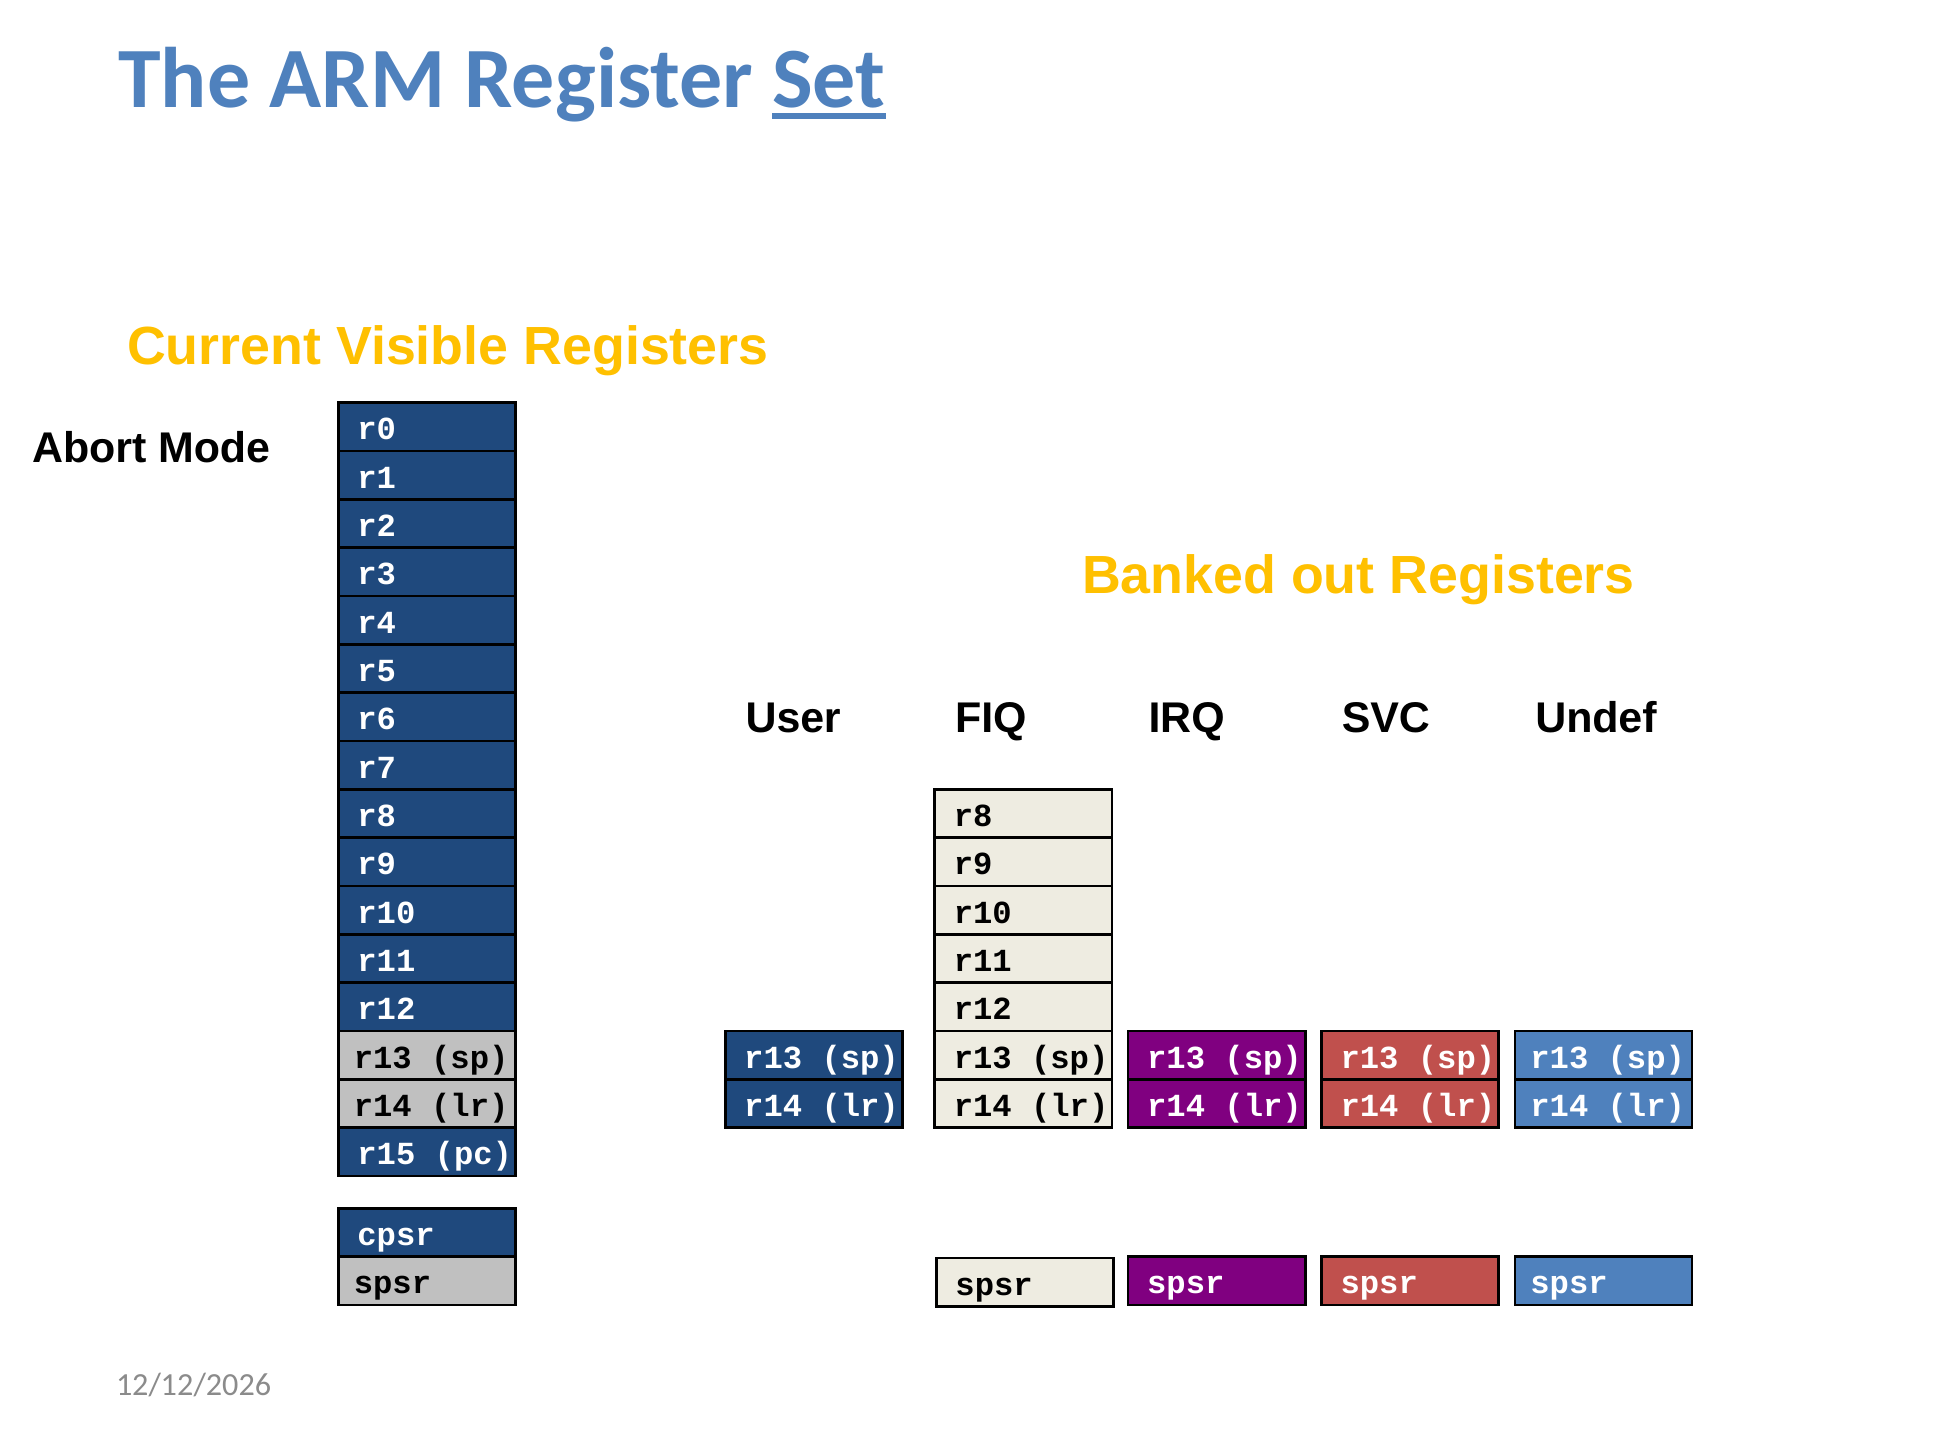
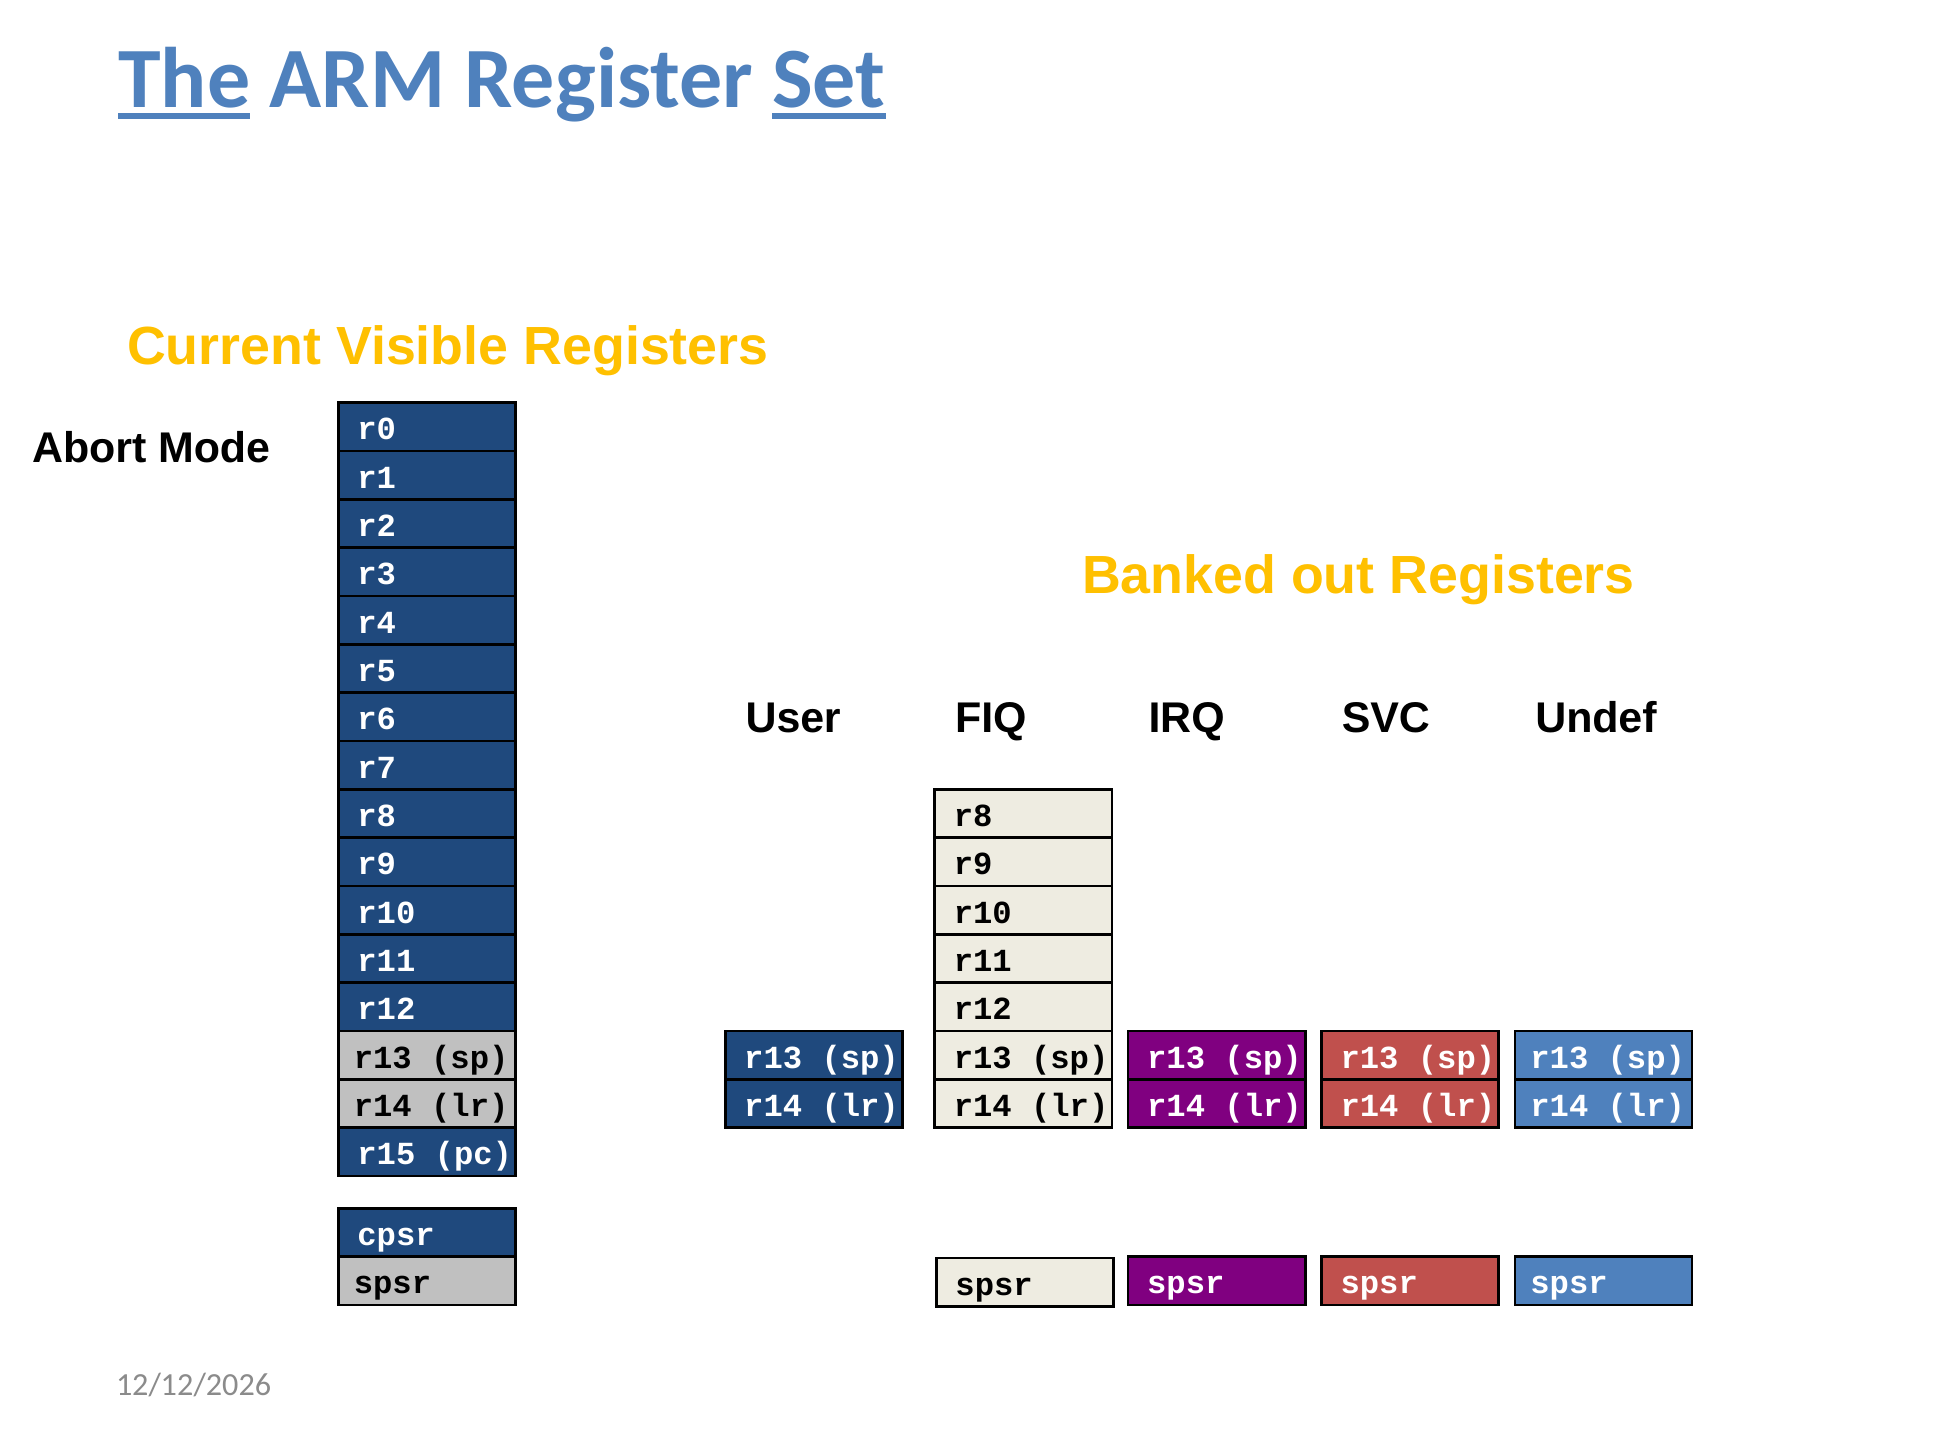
The underline: none -> present (184, 79)
